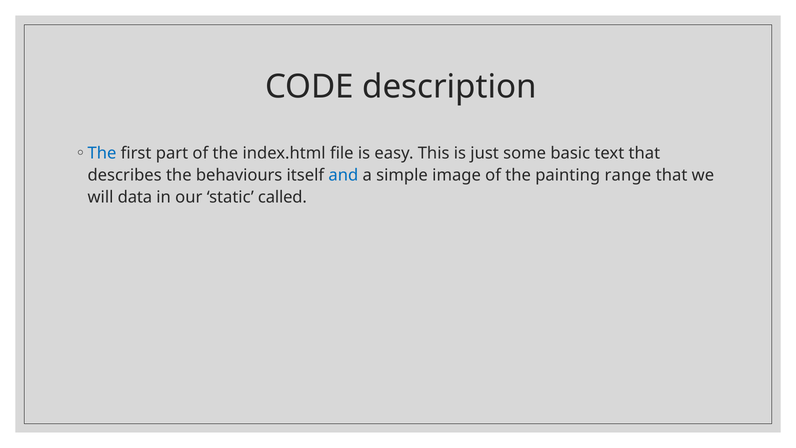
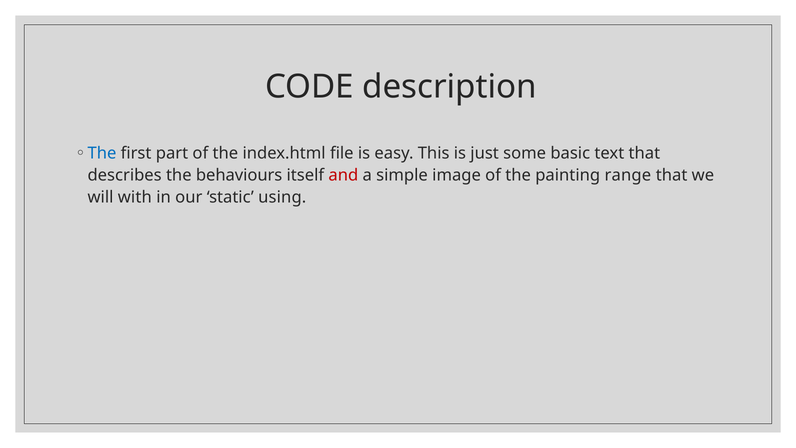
and colour: blue -> red (343, 175)
data: data -> with (135, 197)
called: called -> using (282, 197)
